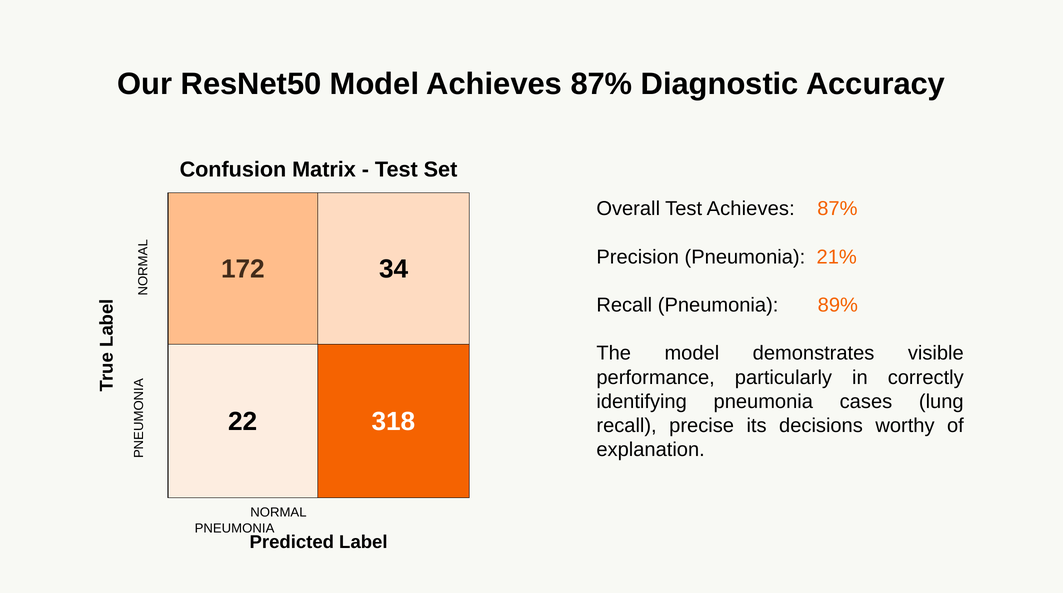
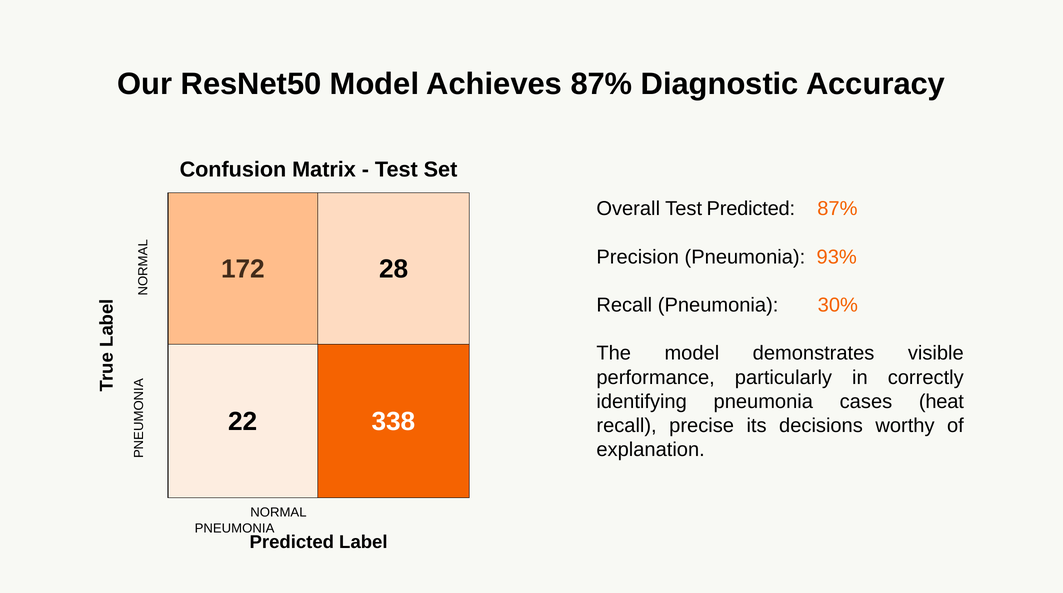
Test Achieves: Achieves -> Predicted (751, 209)
21%: 21% -> 93% (837, 257)
34: 34 -> 28 (394, 269)
89%: 89% -> 30% (838, 305)
lung: lung -> heat (941, 402)
318: 318 -> 338 (394, 422)
